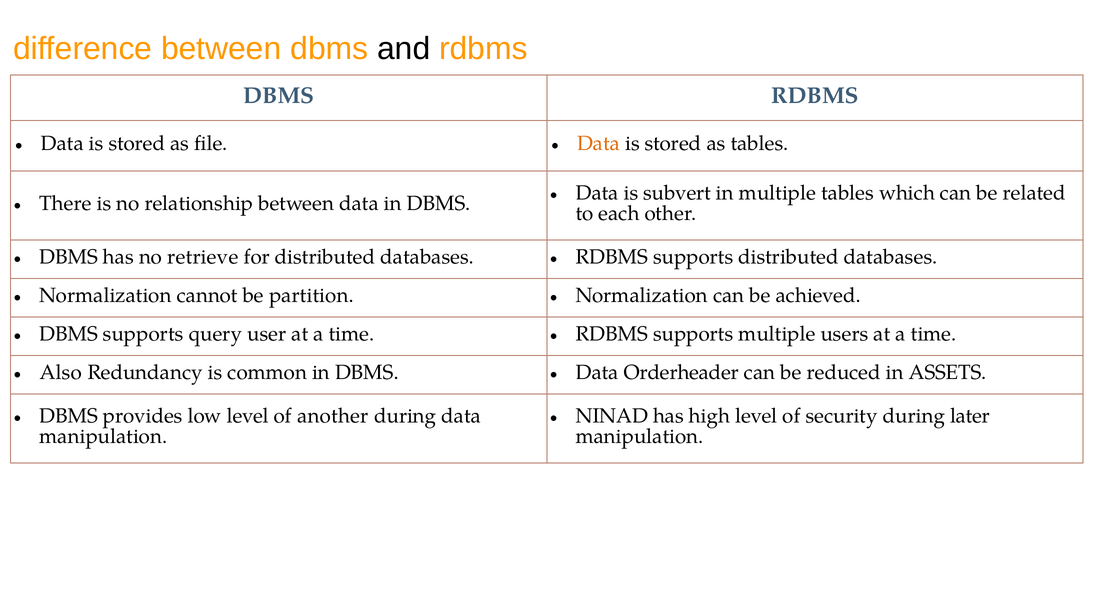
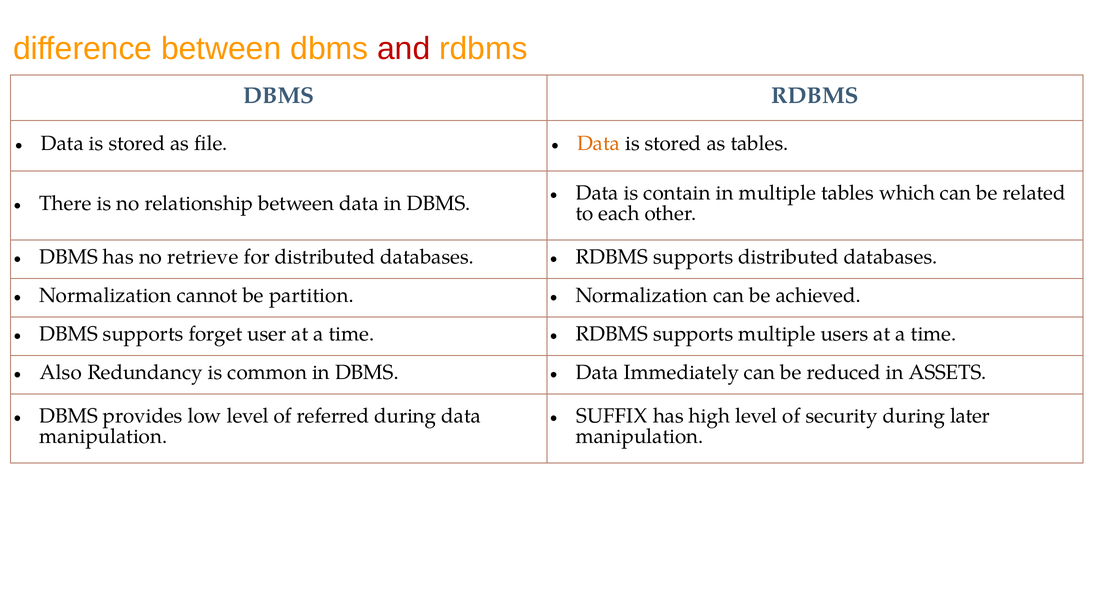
and colour: black -> red (404, 49)
subvert: subvert -> contain (677, 193)
query: query -> forget (215, 334)
Orderheader: Orderheader -> Immediately (681, 372)
another: another -> referred (333, 415)
NINAD: NINAD -> SUFFIX (612, 415)
